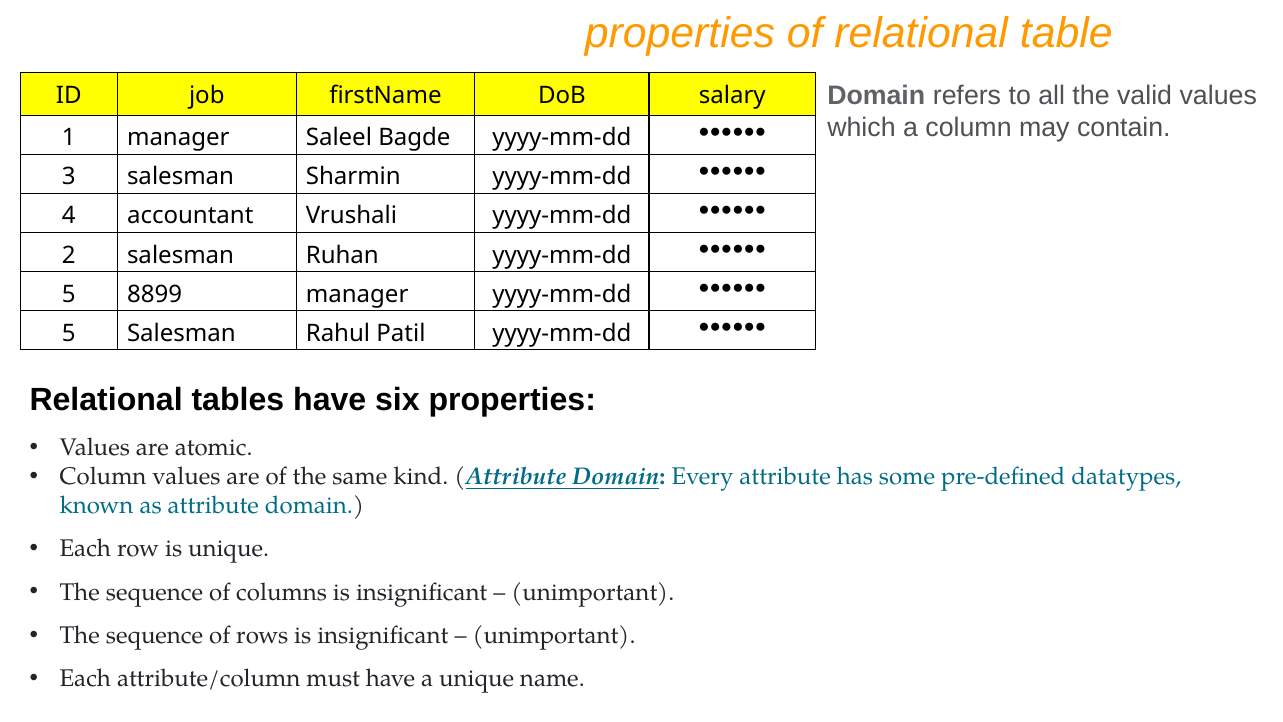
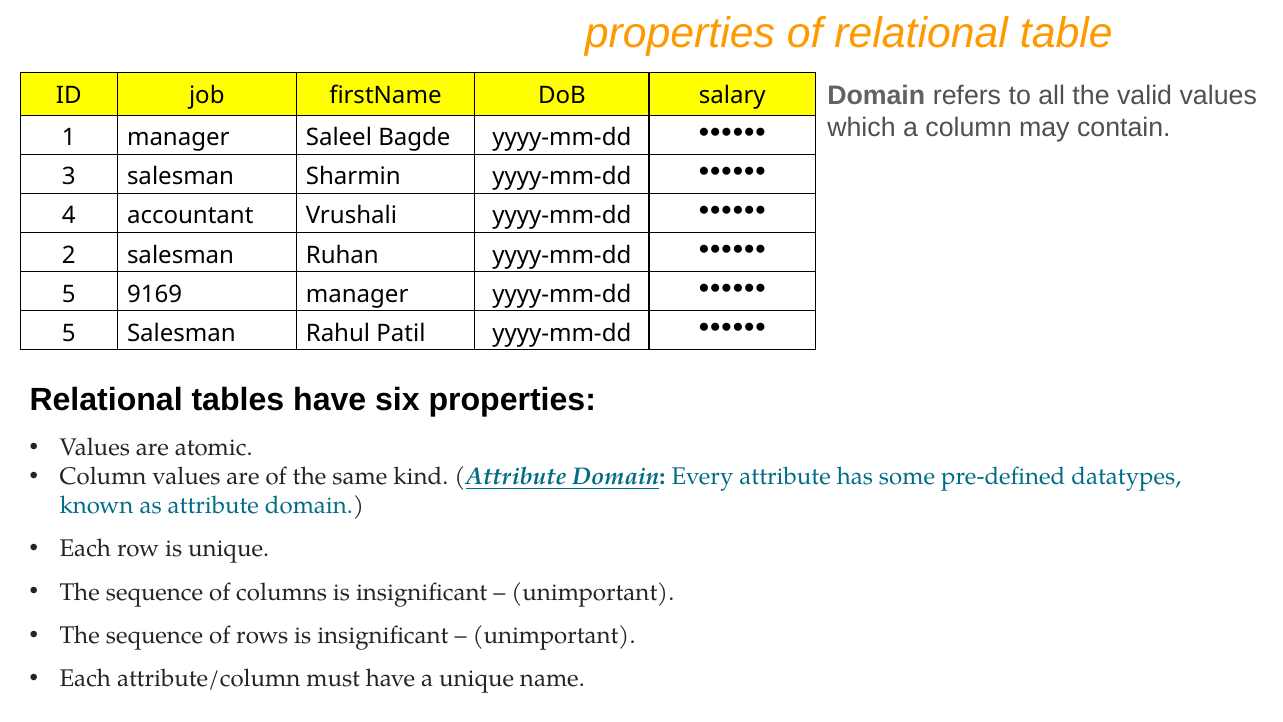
8899: 8899 -> 9169 (155, 294)
